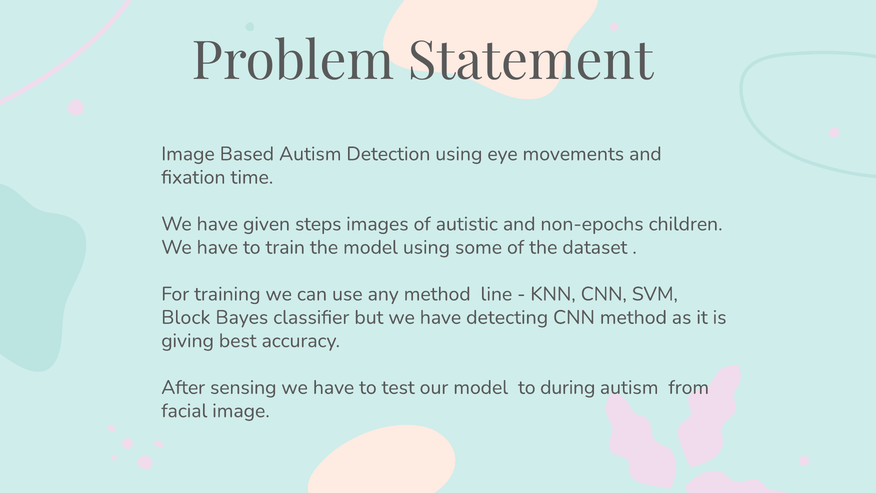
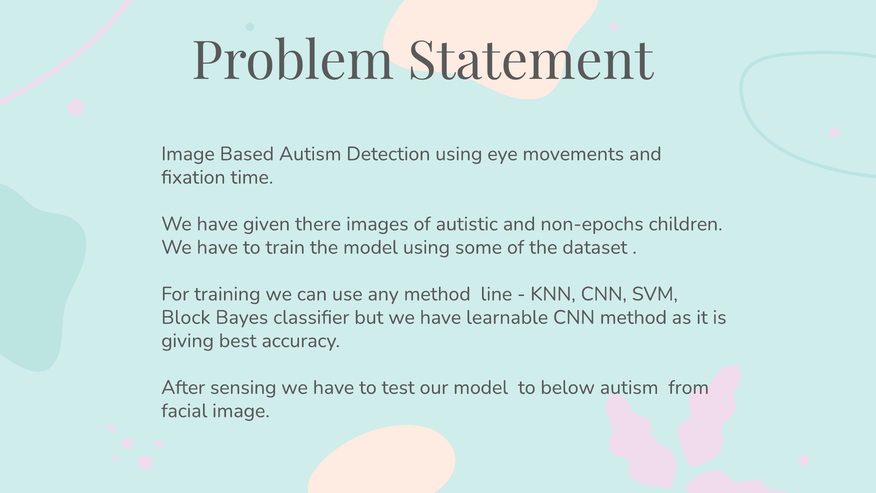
steps: steps -> there (318, 224)
detecting: detecting -> learnable (507, 317)
during: during -> below (568, 387)
